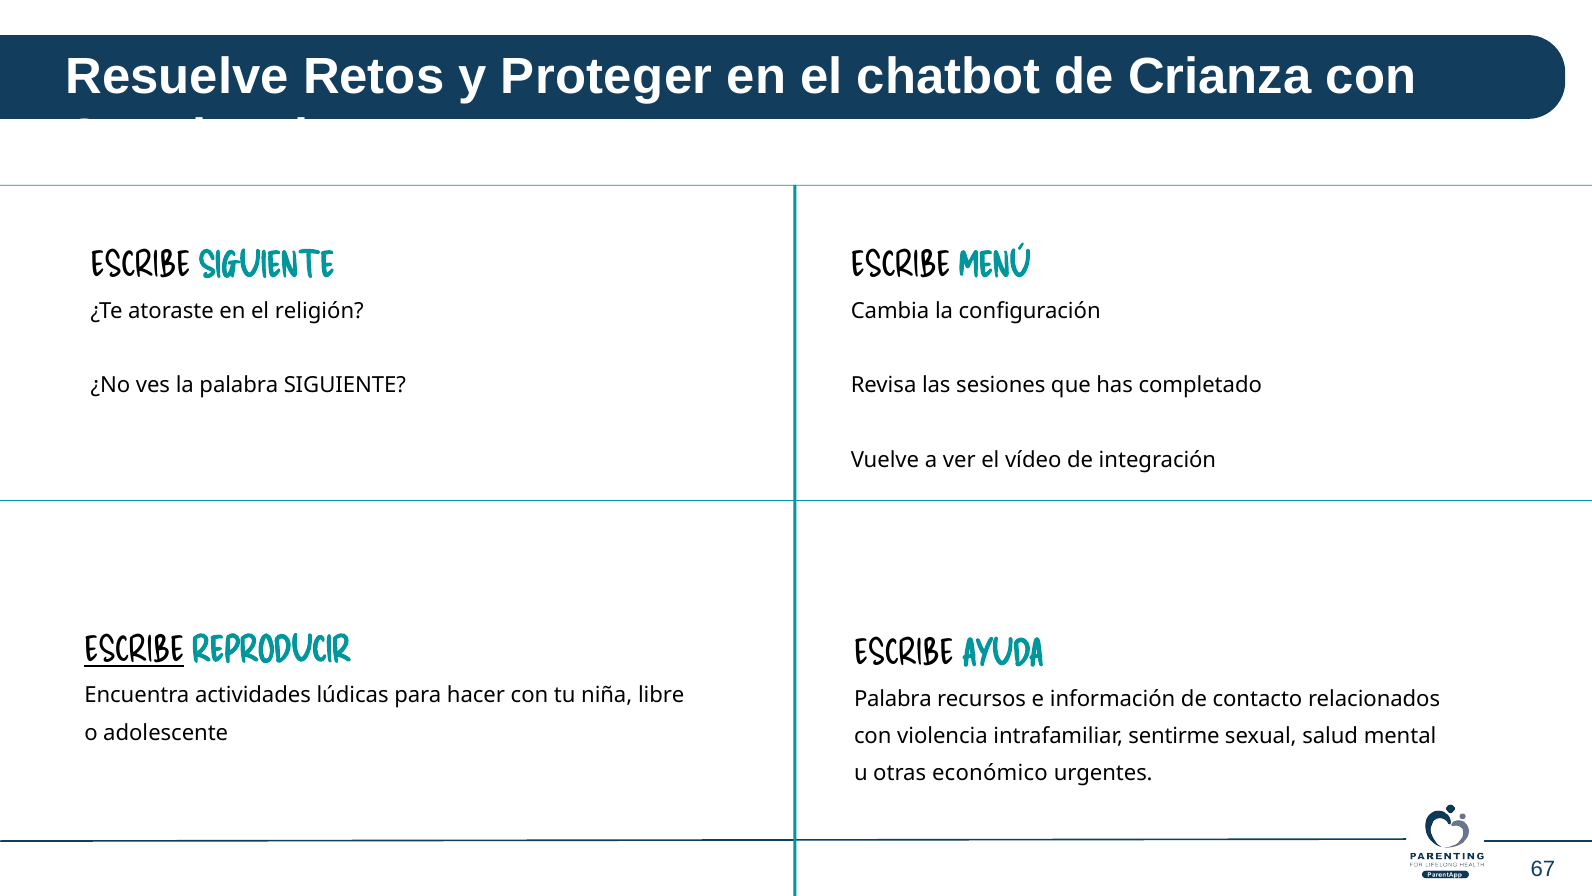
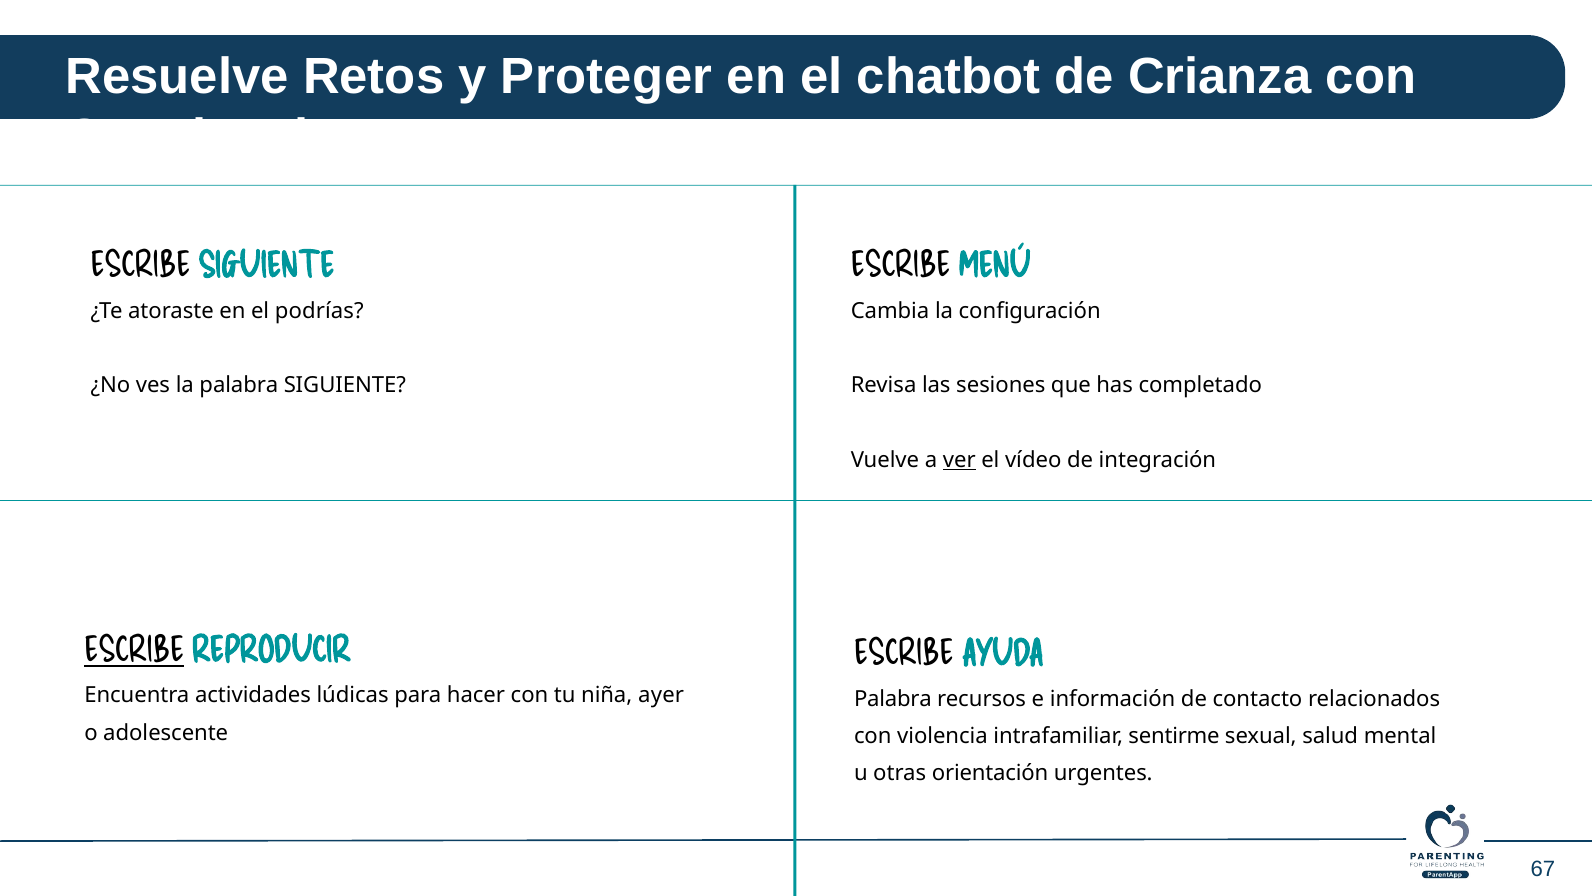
religión: religión -> podrías (319, 311)
ver underline: none -> present (959, 460)
libre: libre -> ayer (661, 695)
económico: económico -> orientación (990, 773)
